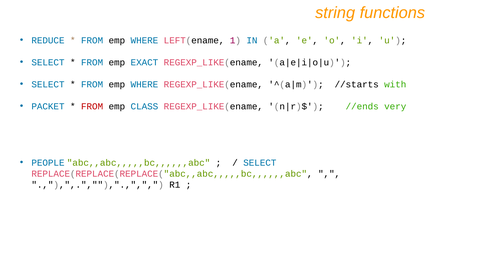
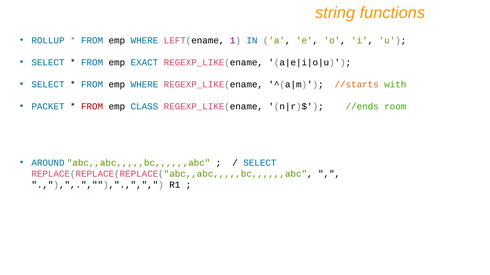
REDUCE: REDUCE -> ROLLUP (48, 41)
//starts colour: black -> orange (357, 85)
very: very -> room (395, 107)
PEOPLE: PEOPLE -> AROUND (48, 163)
